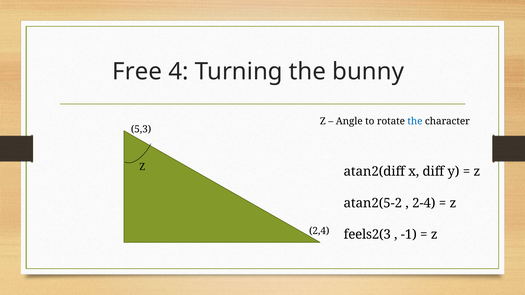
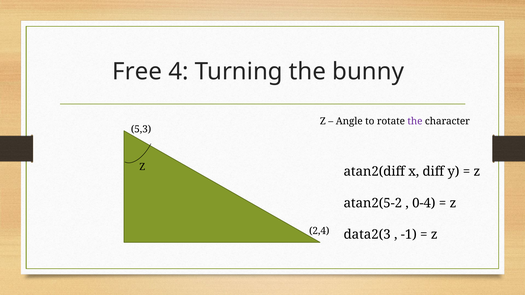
the colour: blue -> purple (415, 121)
2-4: 2-4 -> 0-4 (424, 203)
feels2(3: feels2(3 -> data2(3 (367, 235)
